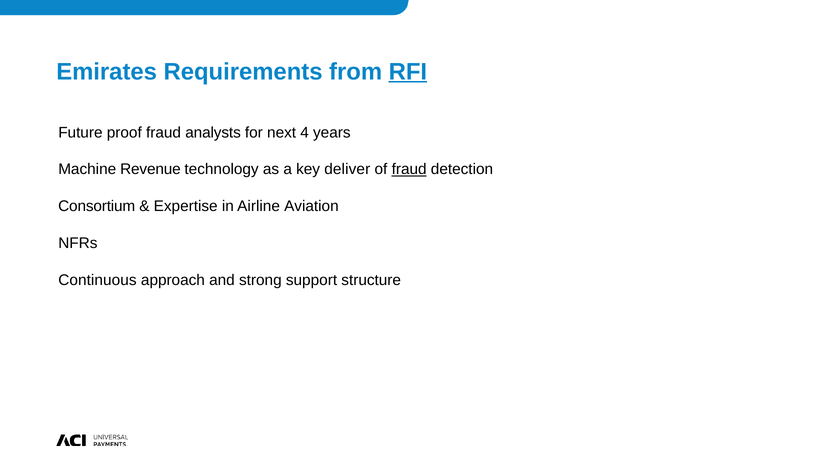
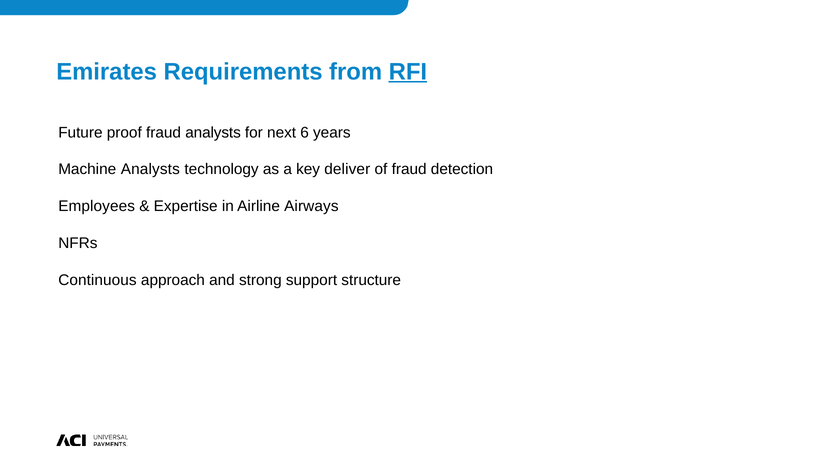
4: 4 -> 6 (305, 132)
Machine Revenue: Revenue -> Analysts (150, 169)
fraud underline: present -> none (409, 169)
Consortium: Consortium -> Employees (97, 206)
Aviation: Aviation -> Airways (311, 206)
